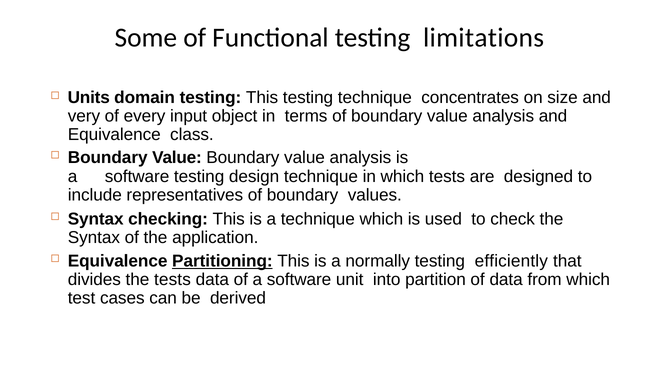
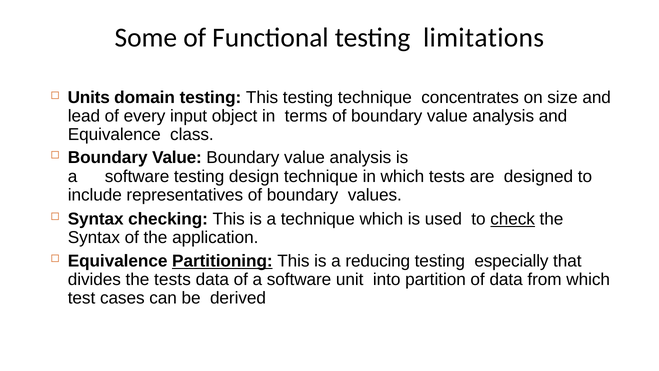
very: very -> lead (84, 116)
check underline: none -> present (513, 219)
normally: normally -> reducing (378, 261)
efficiently: efficiently -> especially (511, 261)
